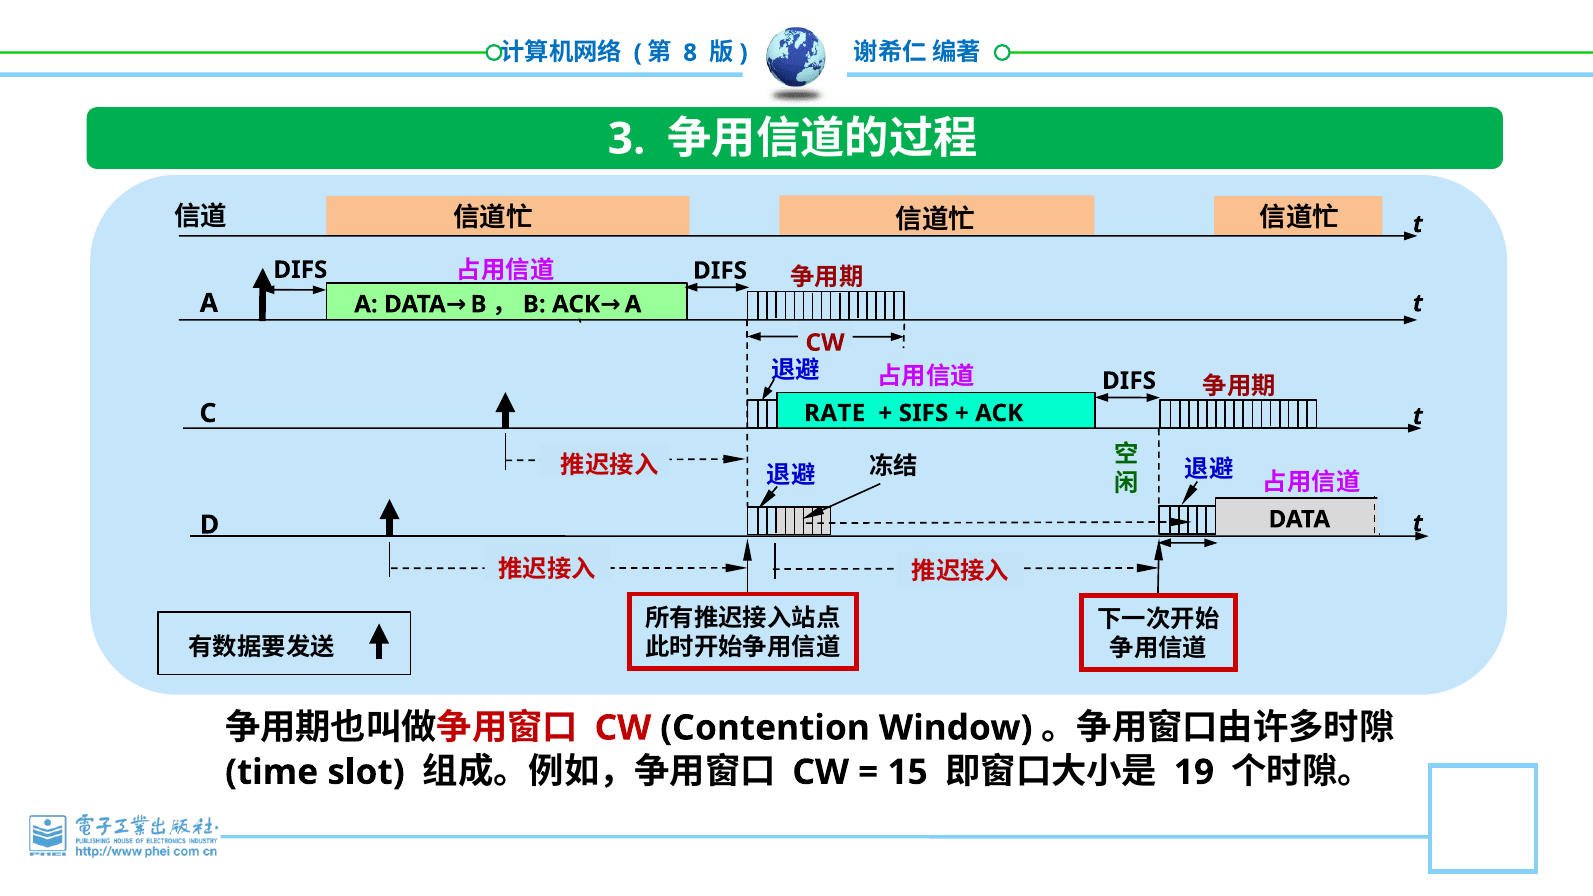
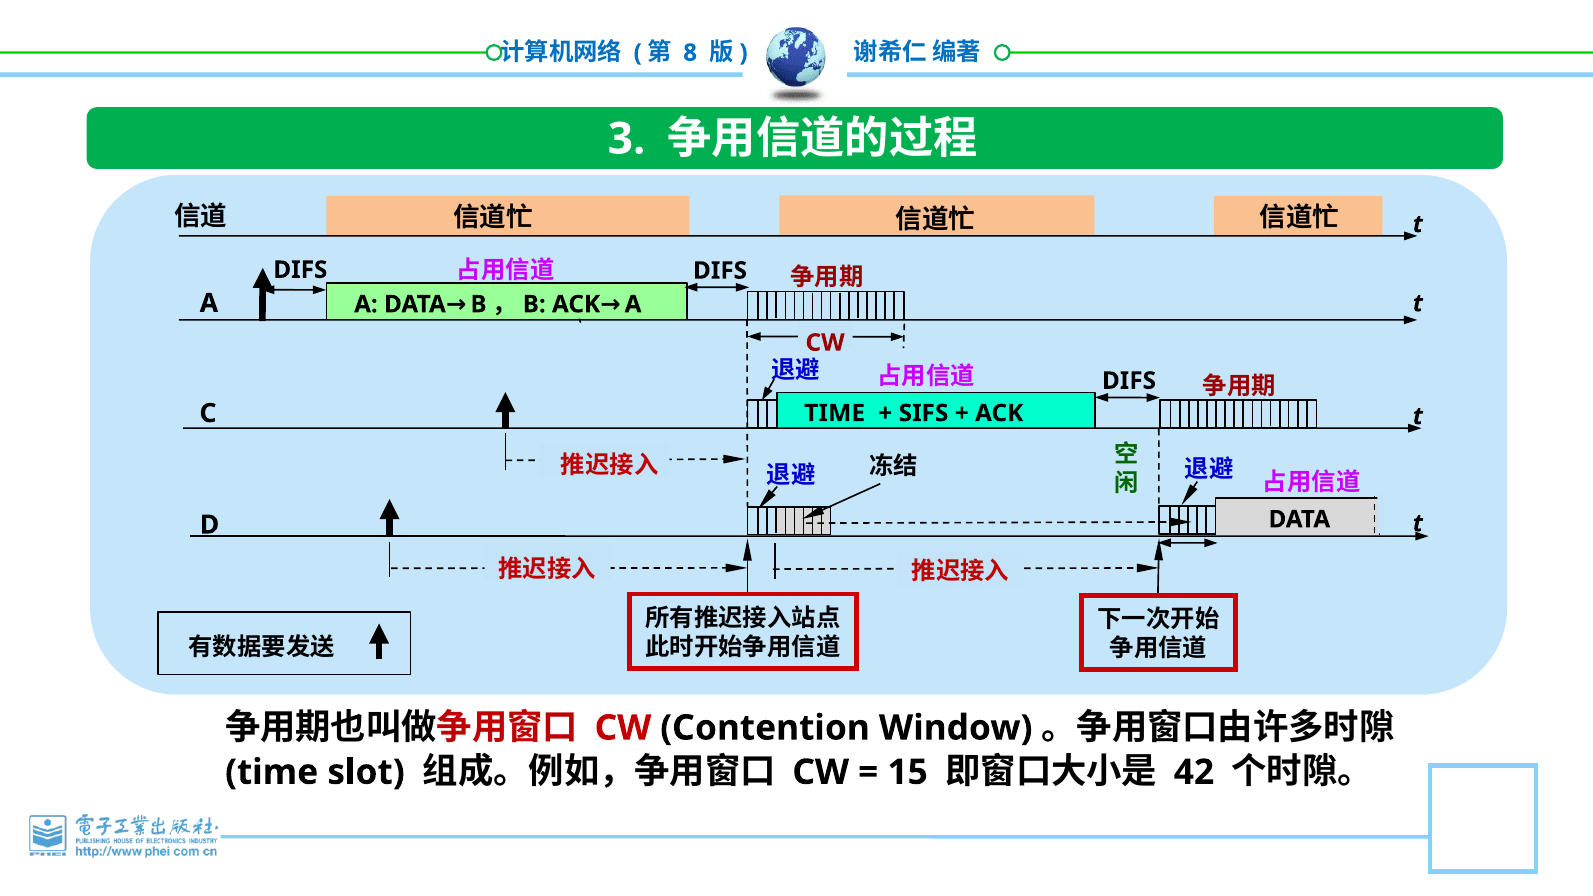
C RATE: RATE -> TIME (835, 413)
19: 19 -> 42 (1194, 772)
